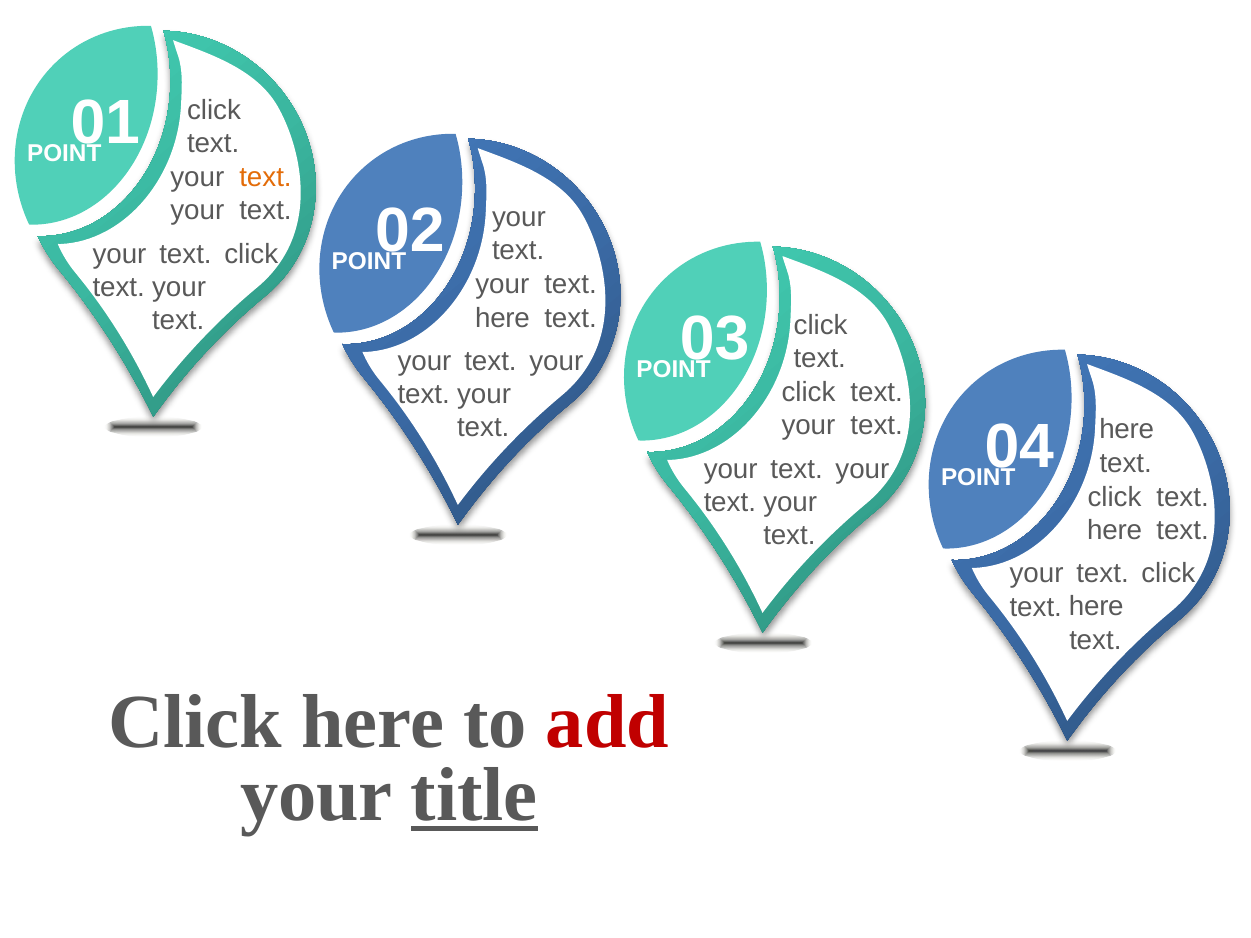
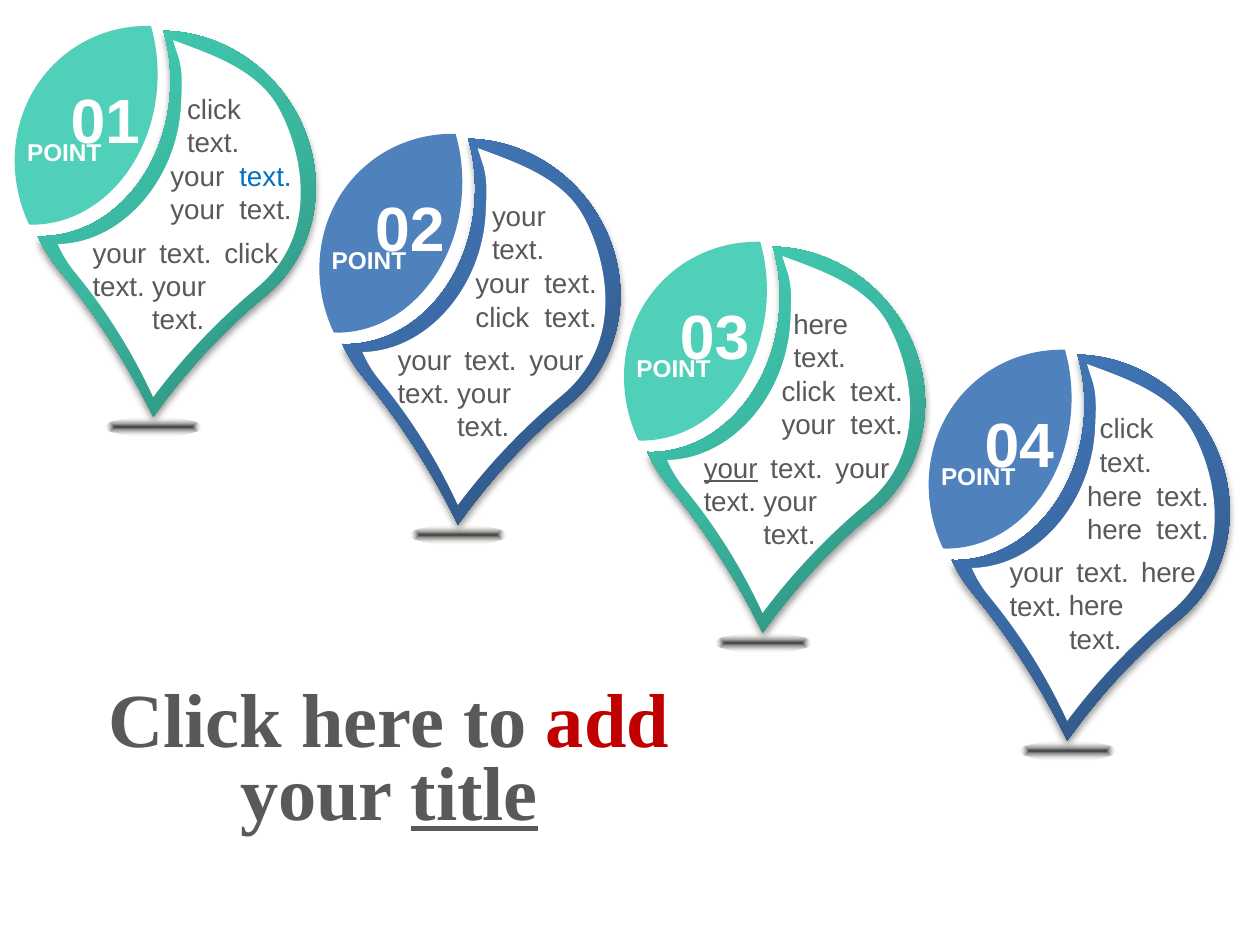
text colour: orange -> blue (265, 177)
here: here -> click (502, 318)
click: click -> here (821, 325)
here: here -> click (1127, 430)
your underline: none -> present (731, 469)
click: click -> here (1115, 497)
click: click -> here (1168, 574)
